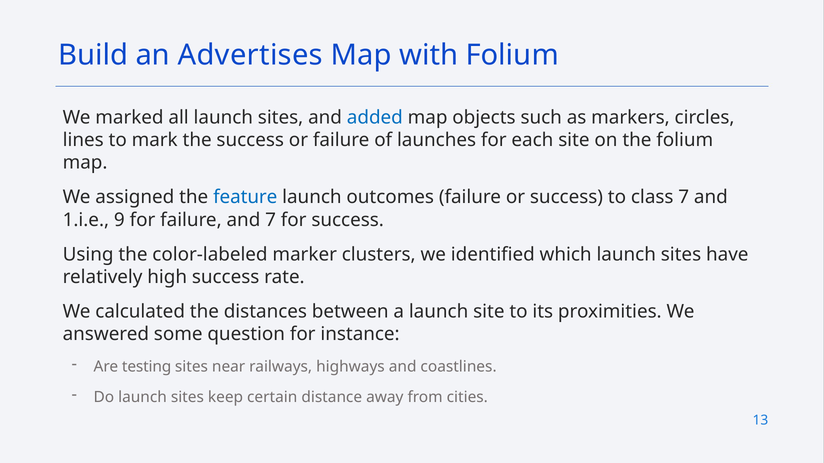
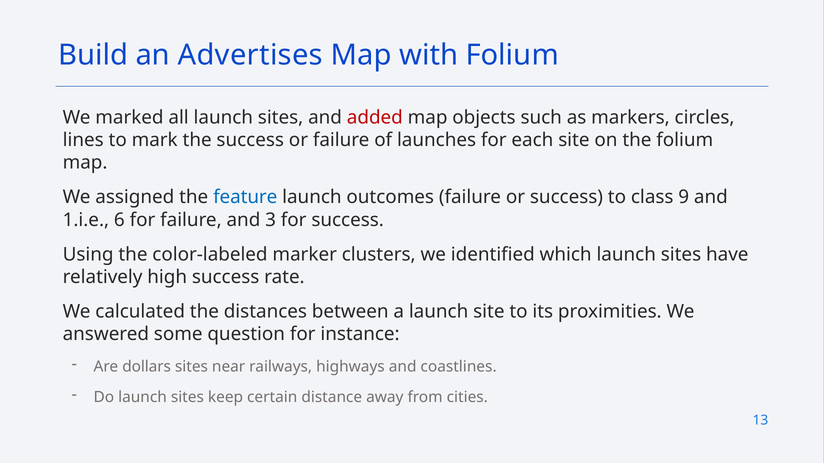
added colour: blue -> red (375, 118)
class 7: 7 -> 9 (684, 197)
9: 9 -> 6 (119, 220)
and 7: 7 -> 3 (271, 220)
testing: testing -> dollars (147, 367)
